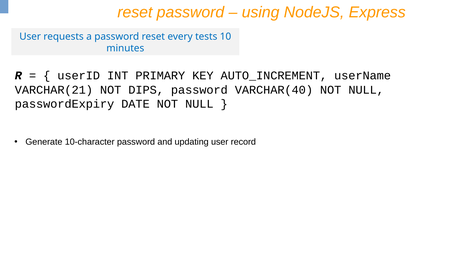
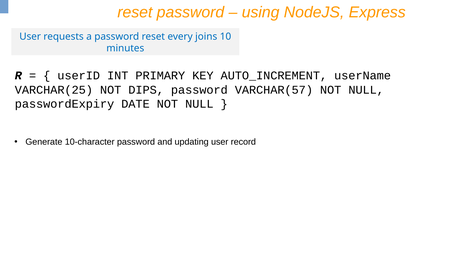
tests: tests -> joins (206, 36)
VARCHAR(21: VARCHAR(21 -> VARCHAR(25 (54, 90)
VARCHAR(40: VARCHAR(40 -> VARCHAR(57 (274, 90)
